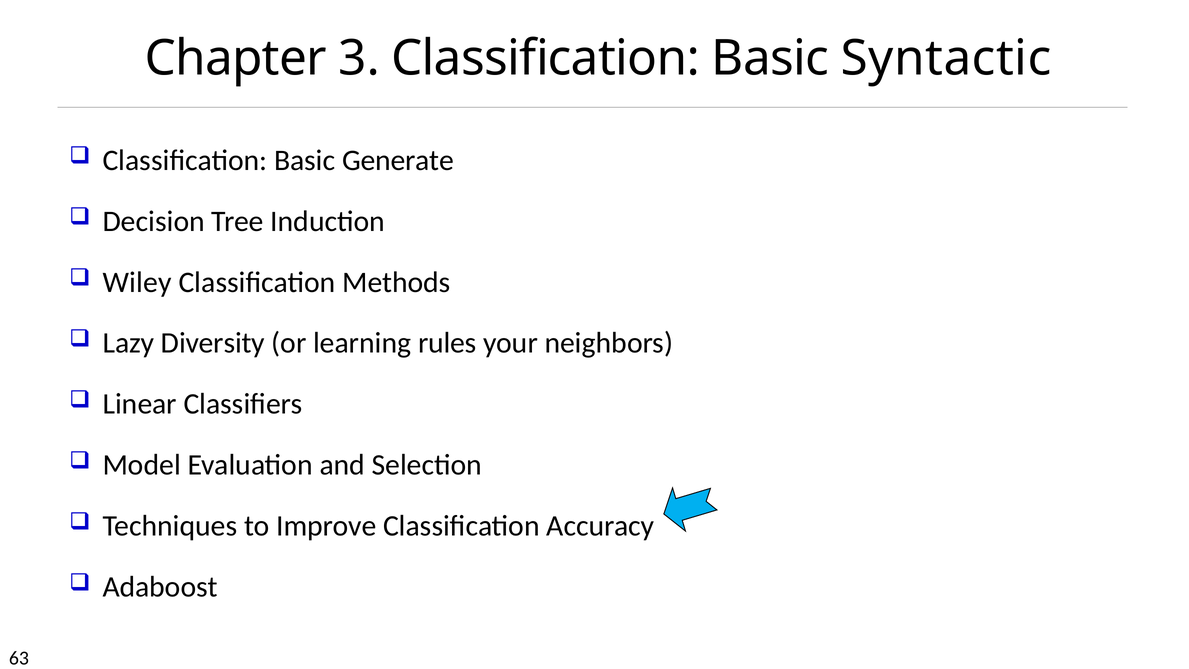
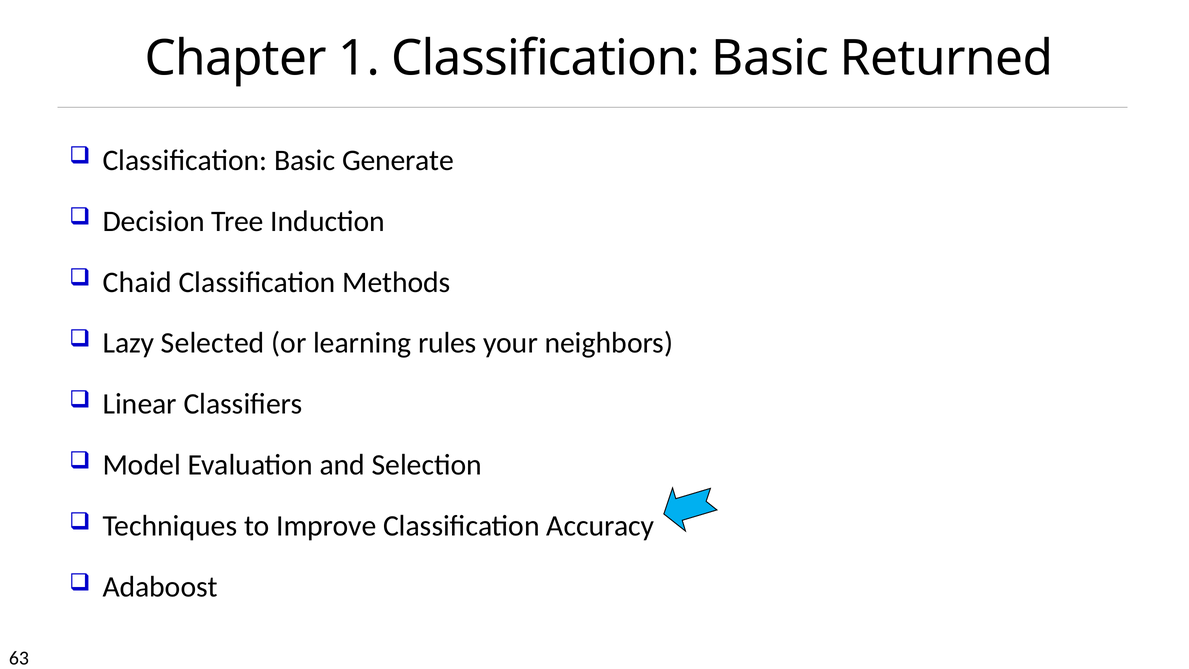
3: 3 -> 1 (359, 59)
Syntactic: Syntactic -> Returned (947, 59)
Wiley: Wiley -> Chaid (137, 282)
Diversity: Diversity -> Selected (213, 343)
